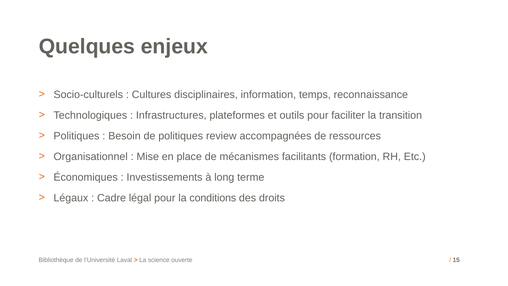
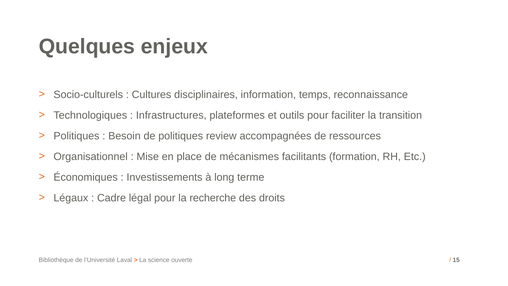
conditions: conditions -> recherche (213, 198)
